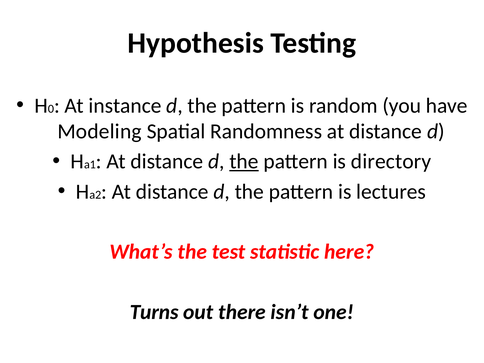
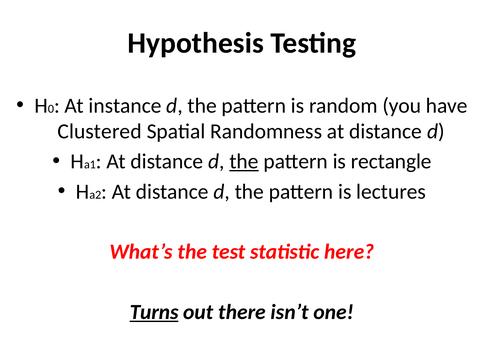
Modeling: Modeling -> Clustered (100, 131)
directory: directory -> rectangle (391, 162)
Turns underline: none -> present (154, 312)
